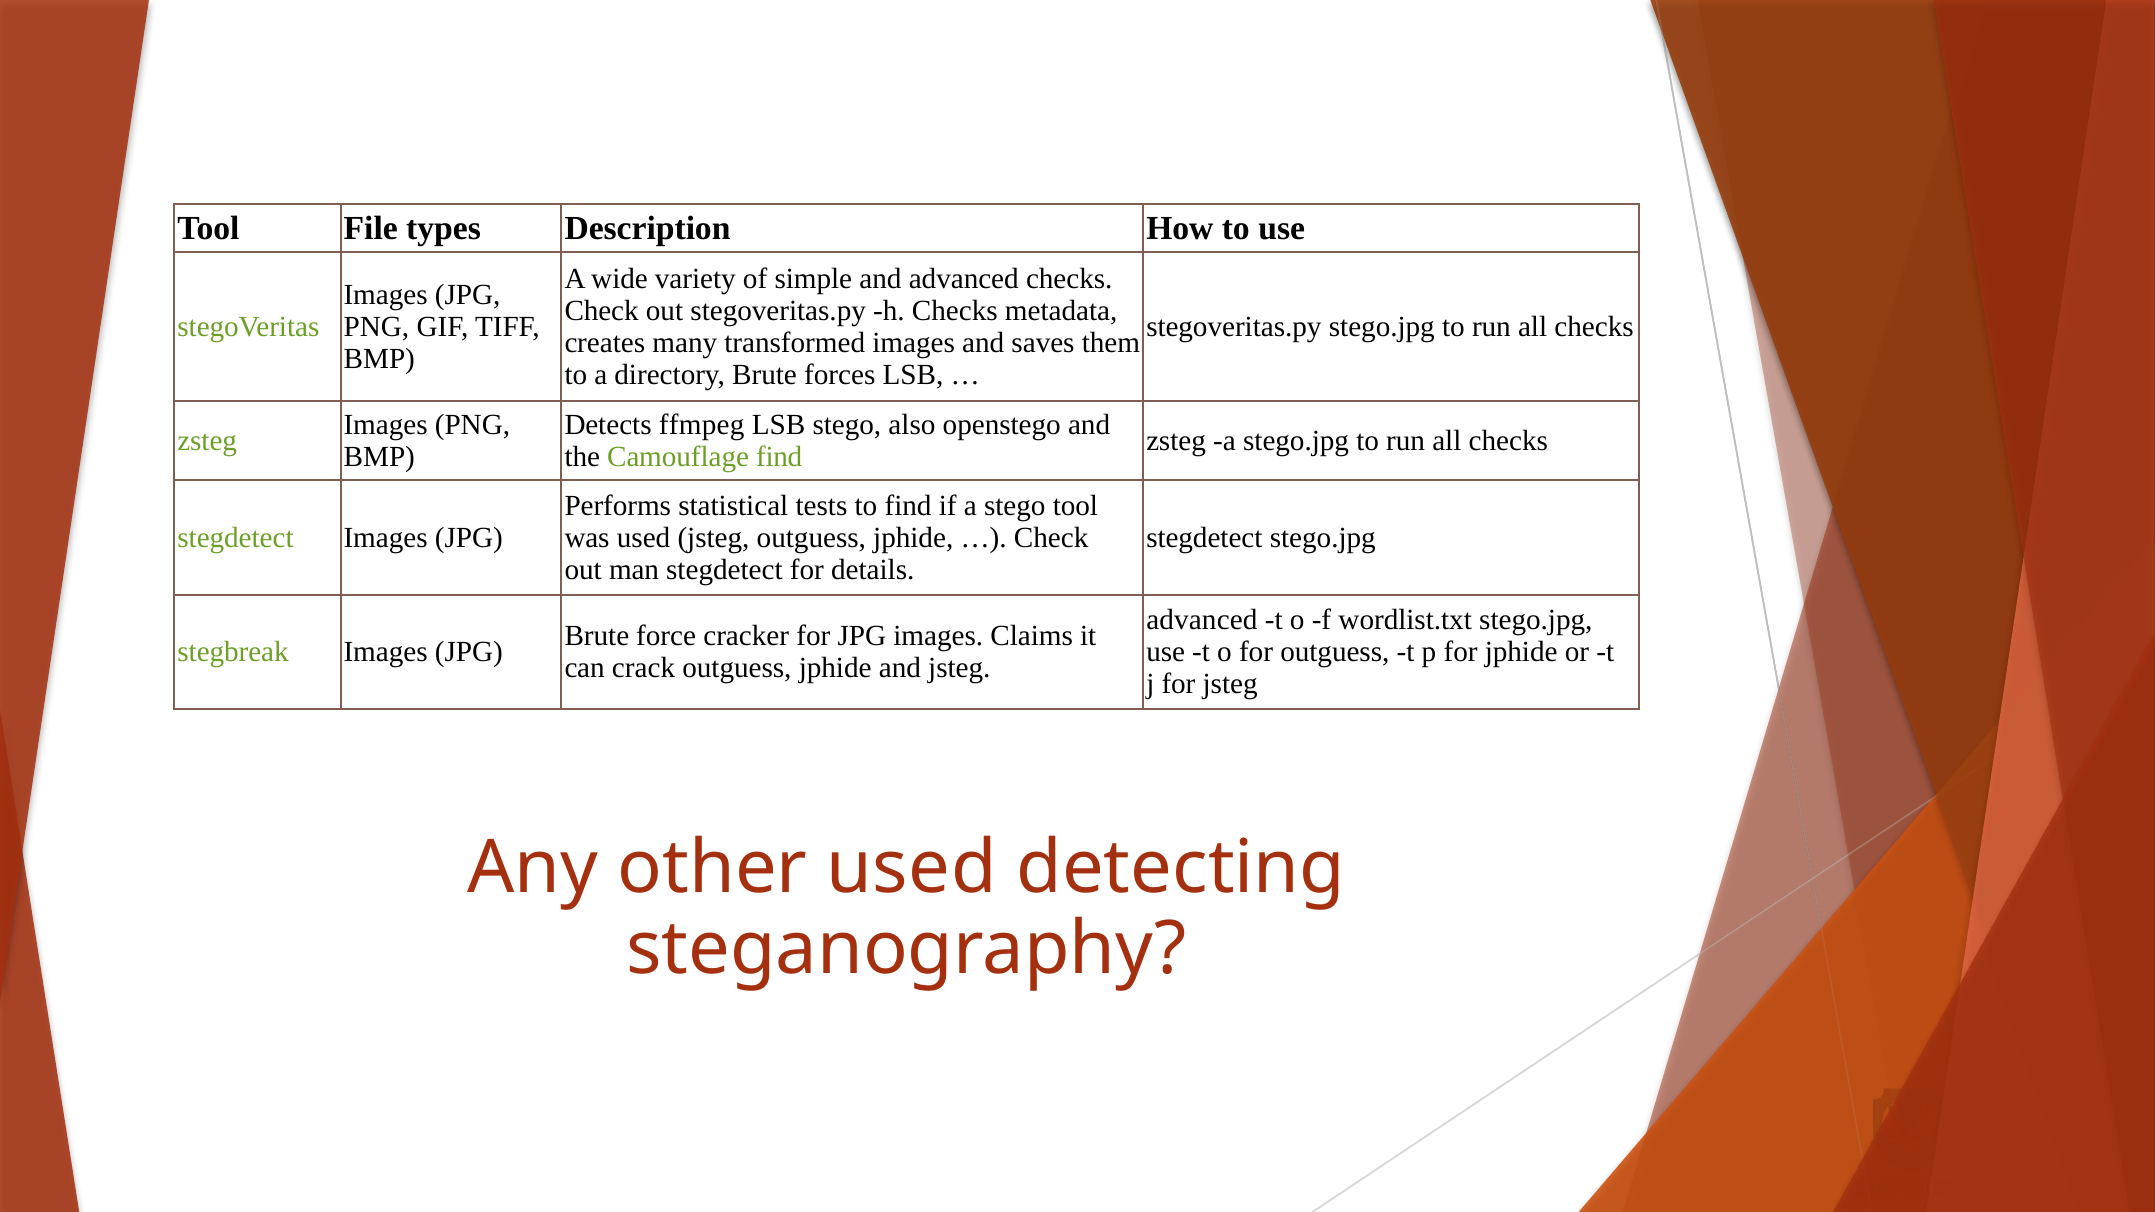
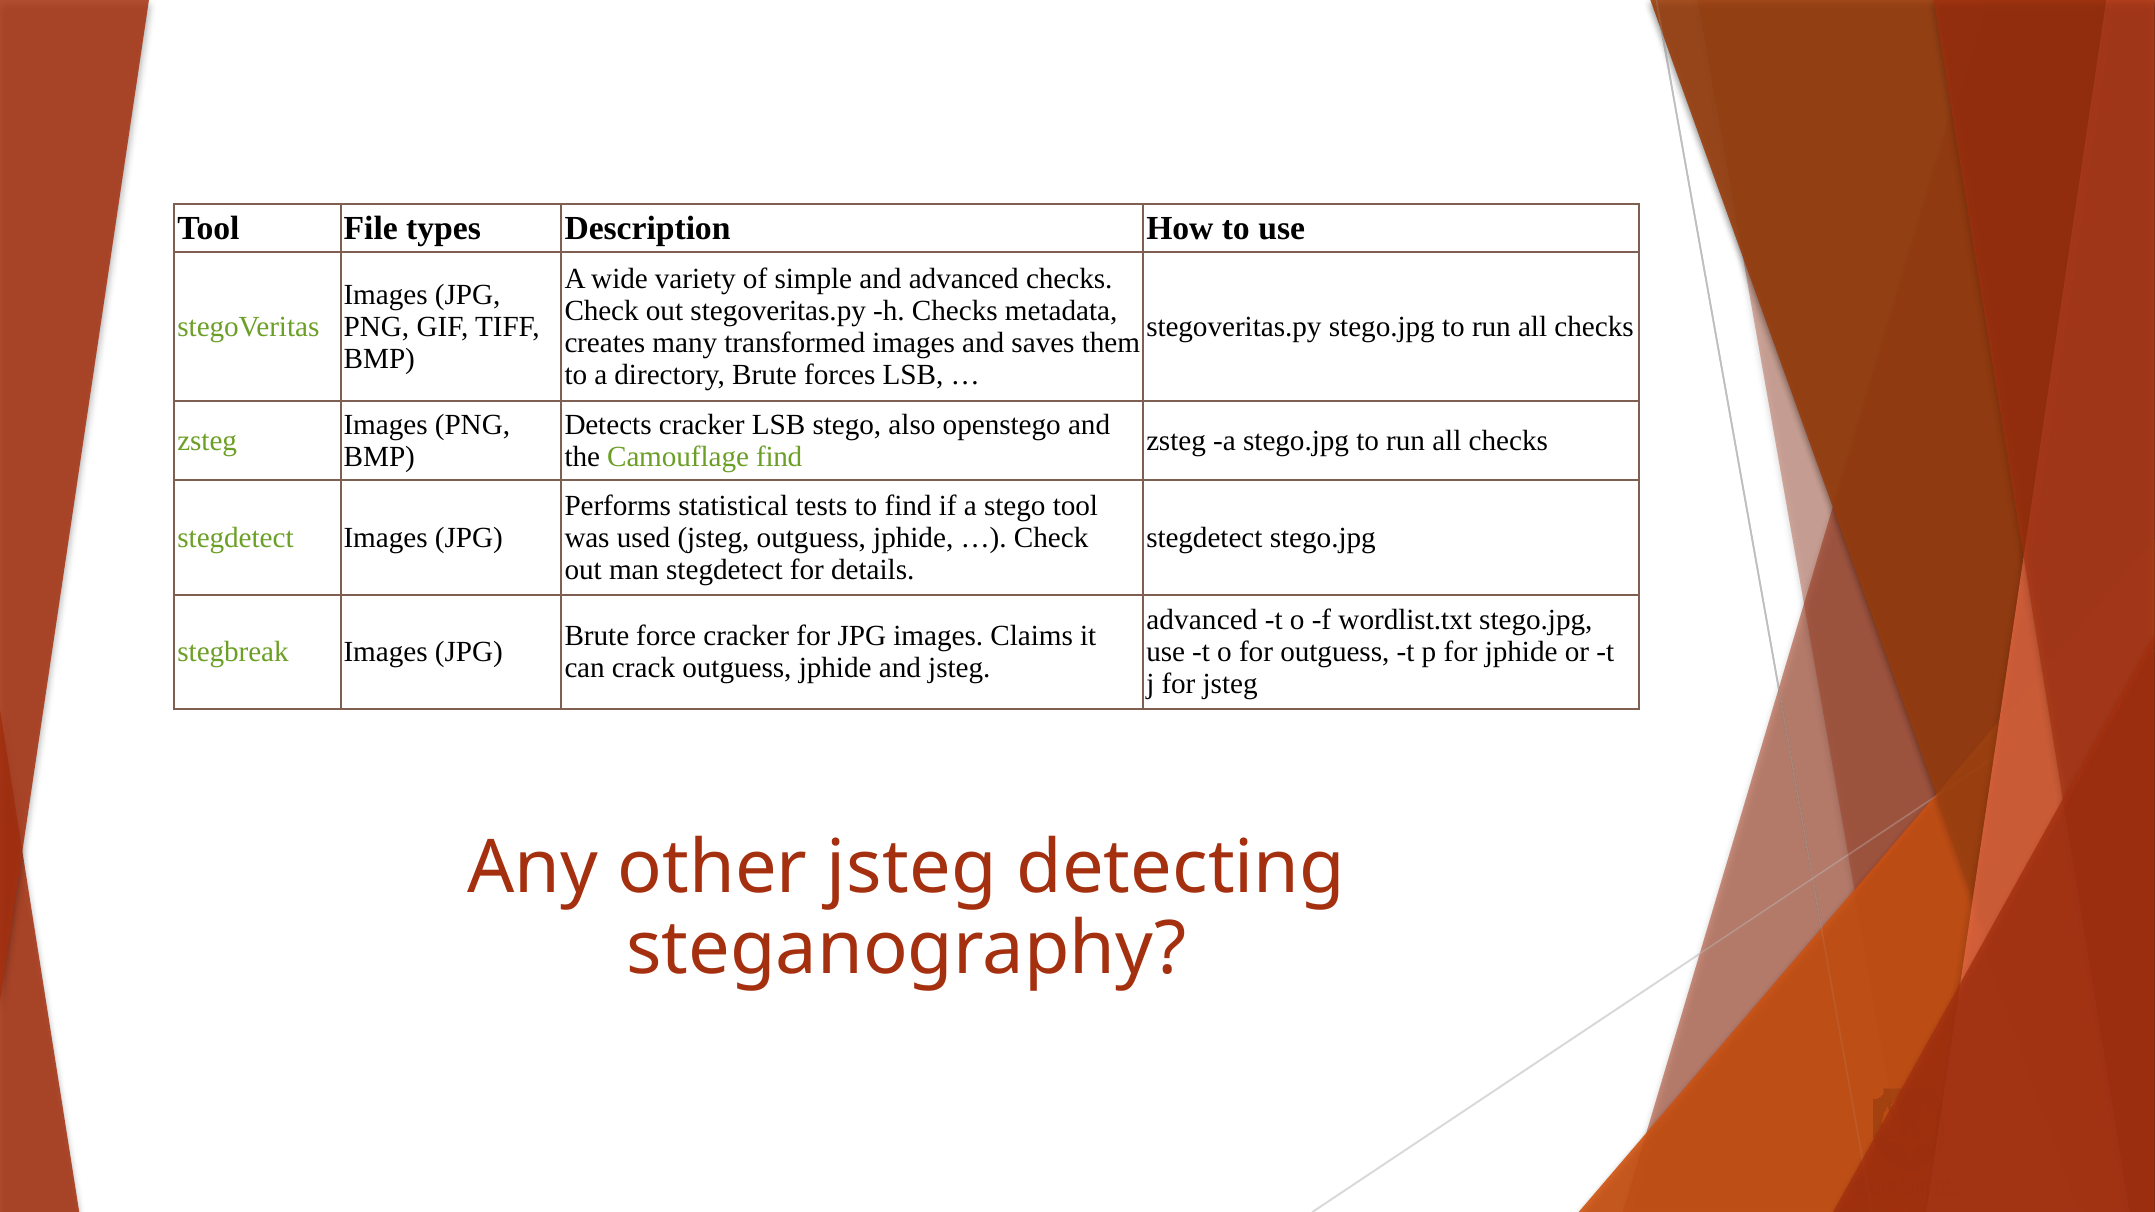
Detects ffmpeg: ffmpeg -> cracker (702, 425)
other used: used -> jsteg (912, 868)
